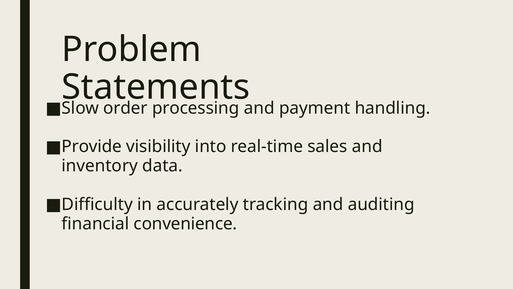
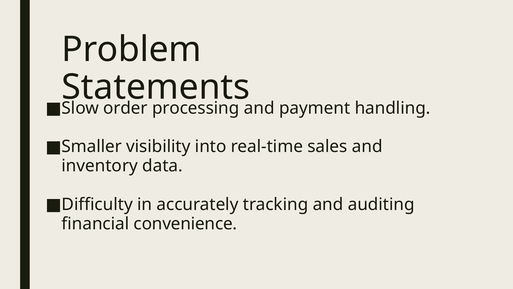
Provide: Provide -> Smaller (92, 146)
